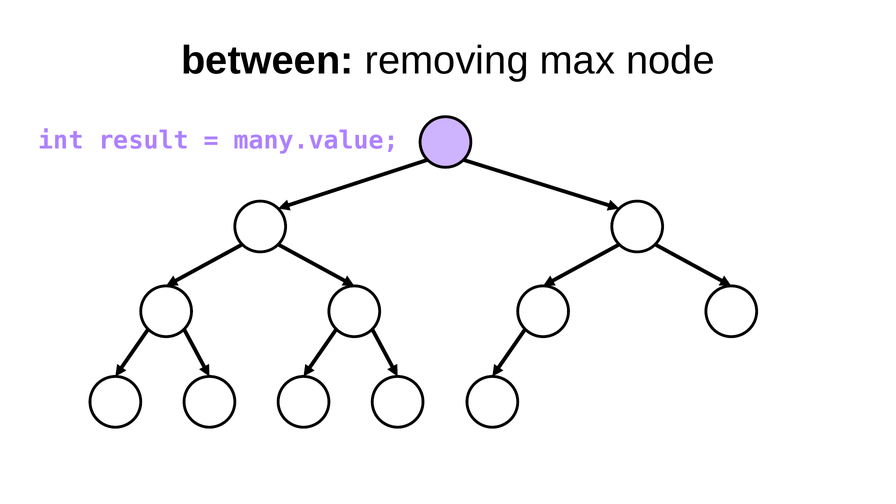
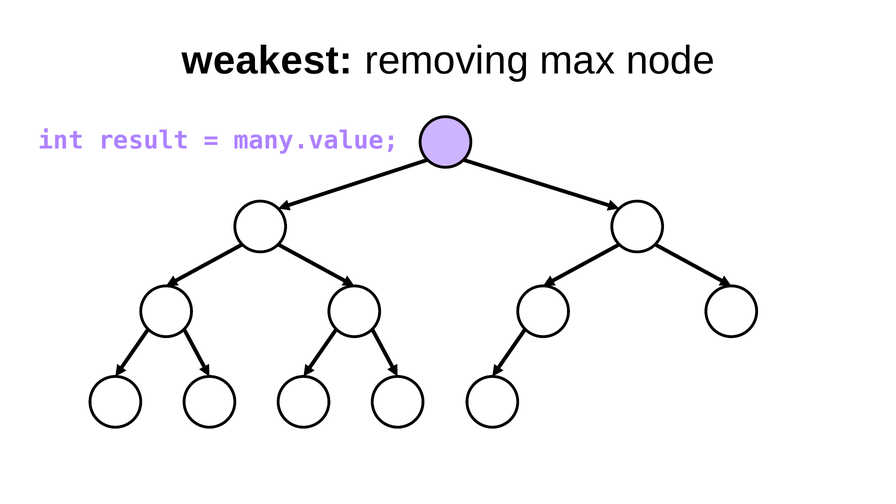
between: between -> weakest (267, 60)
